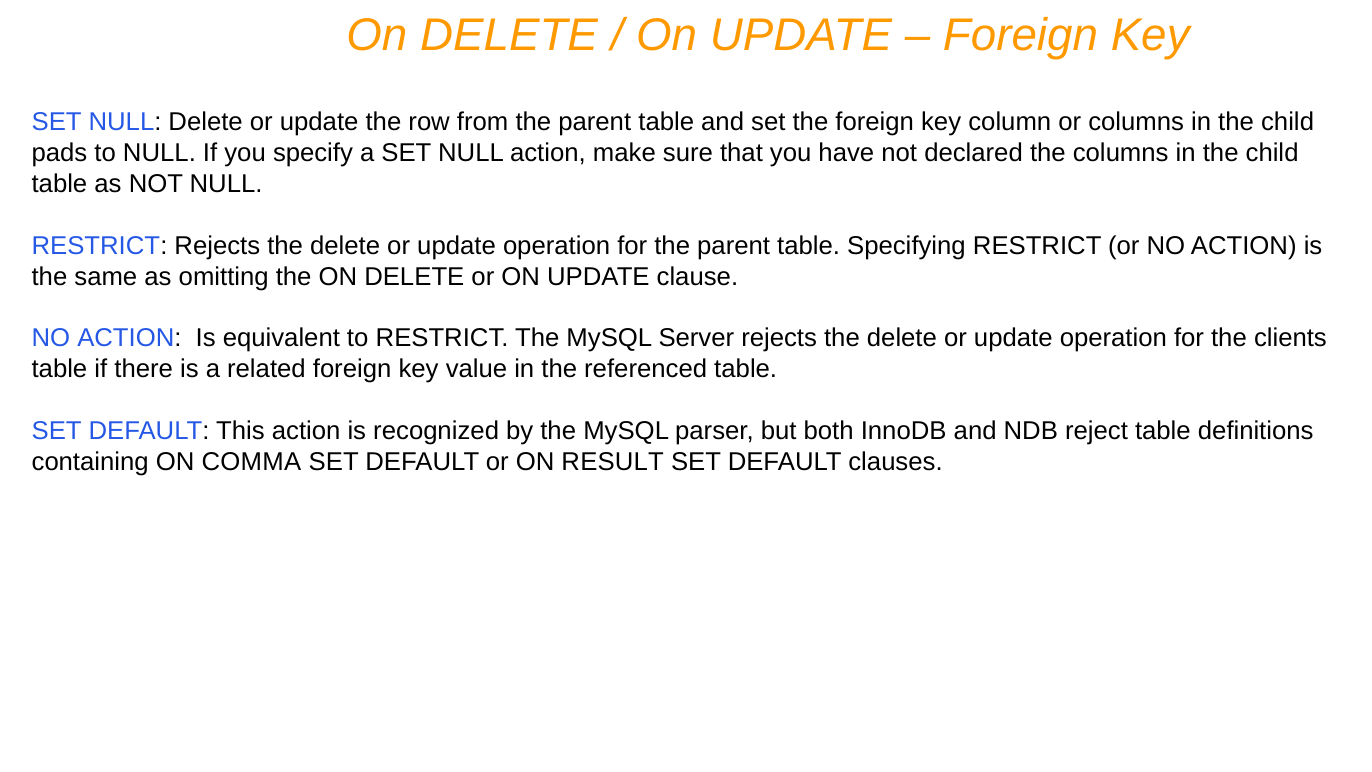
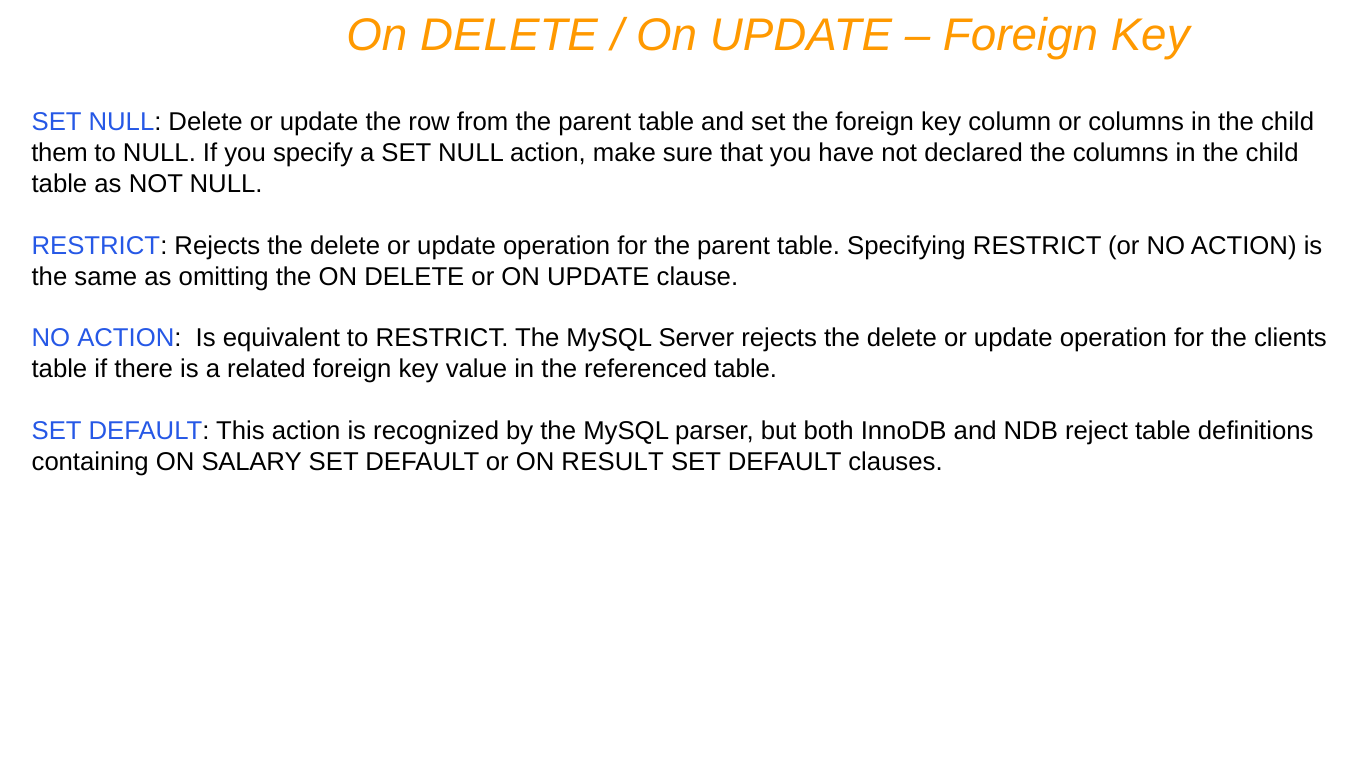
pads: pads -> them (60, 153)
COMMA: COMMA -> SALARY (252, 462)
